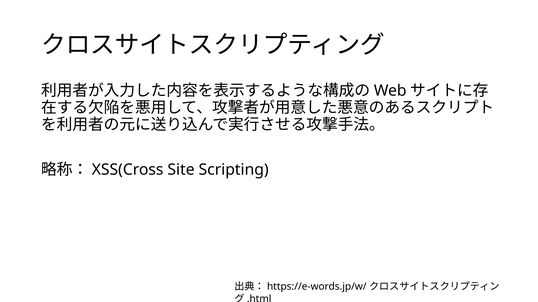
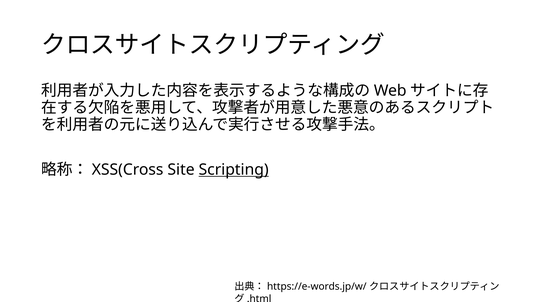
Scripting underline: none -> present (234, 170)
